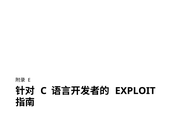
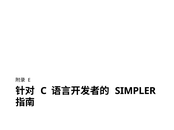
EXPLOIT: EXPLOIT -> SIMPLER (135, 91)
